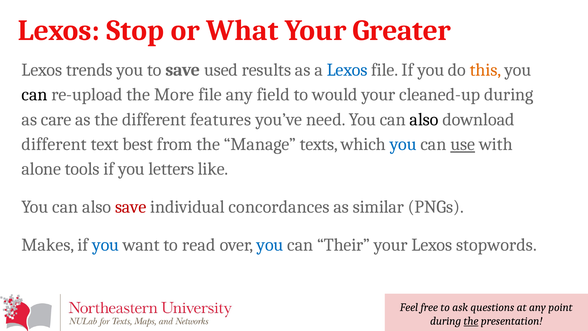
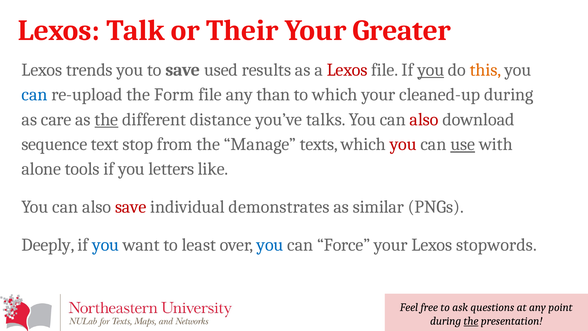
Stop: Stop -> Talk (136, 30)
What: What -> Their (242, 30)
Lexos colour: blue -> red (347, 70)
you underline: none -> present (431, 70)
can colour: black -> blue (35, 95)
More: More -> Form (174, 95)
field: field -> than (273, 95)
to would: would -> which (335, 95)
the underline: none -> present (106, 119)
features: features -> distance (221, 119)
need: need -> talks (326, 119)
also colour: black -> red (424, 119)
different: different -> sequence (54, 144)
best: best -> stop (138, 144)
you colour: blue -> red (403, 144)
concordances: concordances -> demonstrates (279, 207)
Makes: Makes -> Deeply (48, 245)
read: read -> least (199, 245)
Their: Their -> Force (344, 245)
